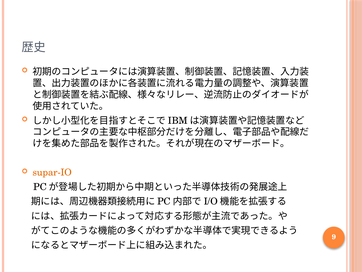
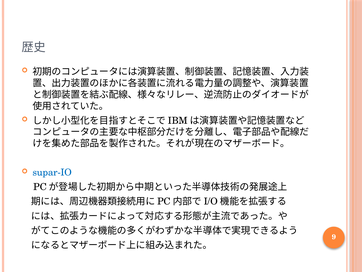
supar-IO colour: orange -> blue (52, 172)
